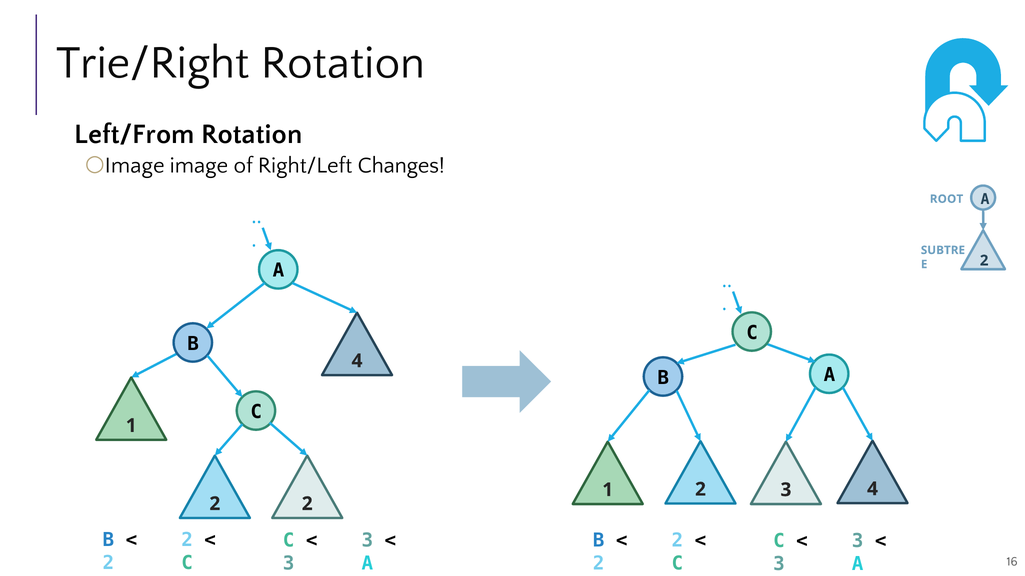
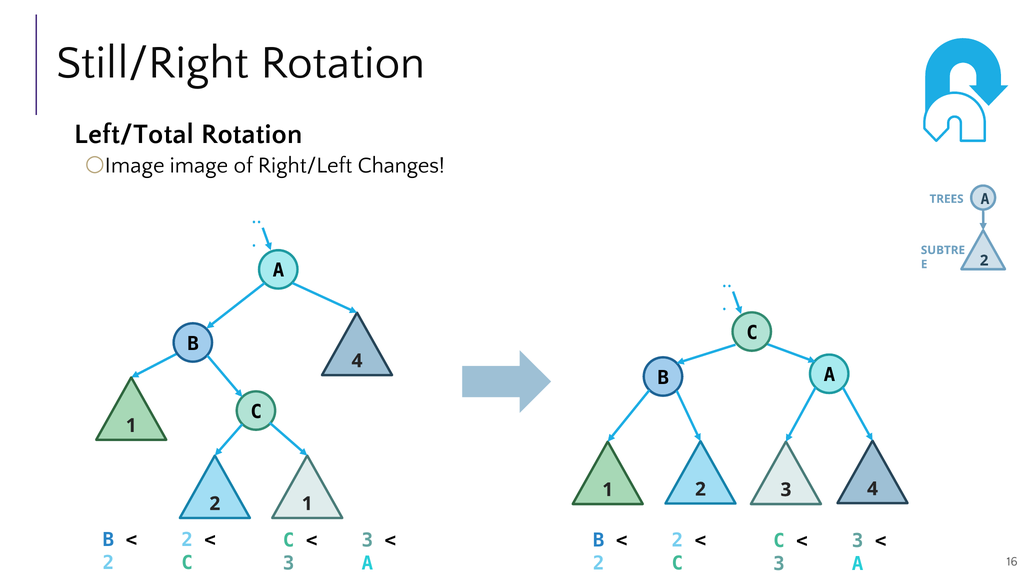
Trie/Right: Trie/Right -> Still/Right (153, 63)
Left/From: Left/From -> Left/Total (134, 134)
ROOT: ROOT -> TREES (947, 199)
2: 2 -> 1 (307, 504)
